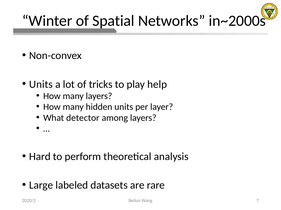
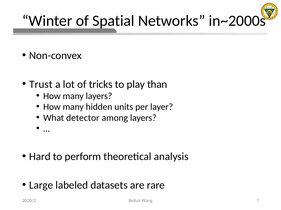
Units: Units -> Trust (41, 85)
help: help -> than (157, 85)
